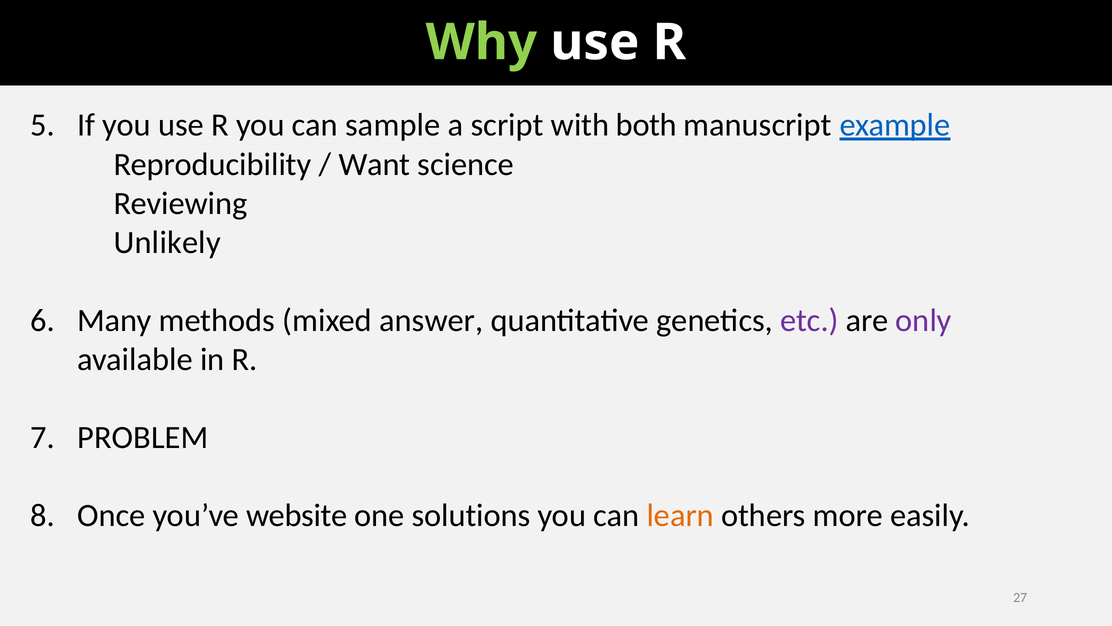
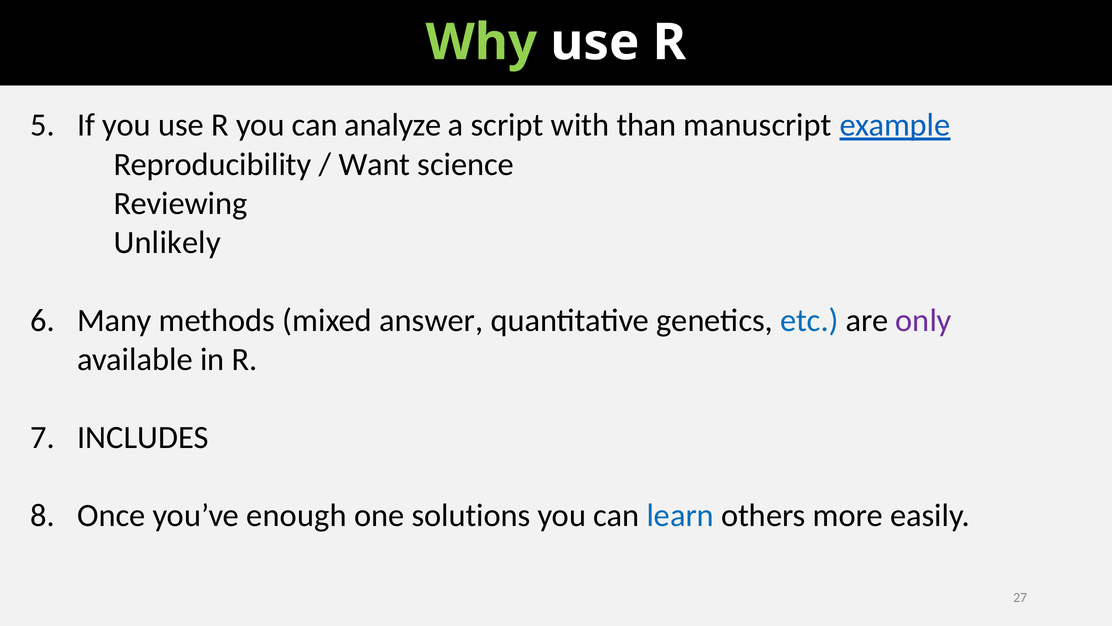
sample: sample -> analyze (393, 125)
both: both -> than (646, 125)
etc colour: purple -> blue (809, 320)
PROBLEM: PROBLEM -> INCLUDES (143, 437)
website: website -> enough (297, 515)
learn colour: orange -> blue (680, 515)
